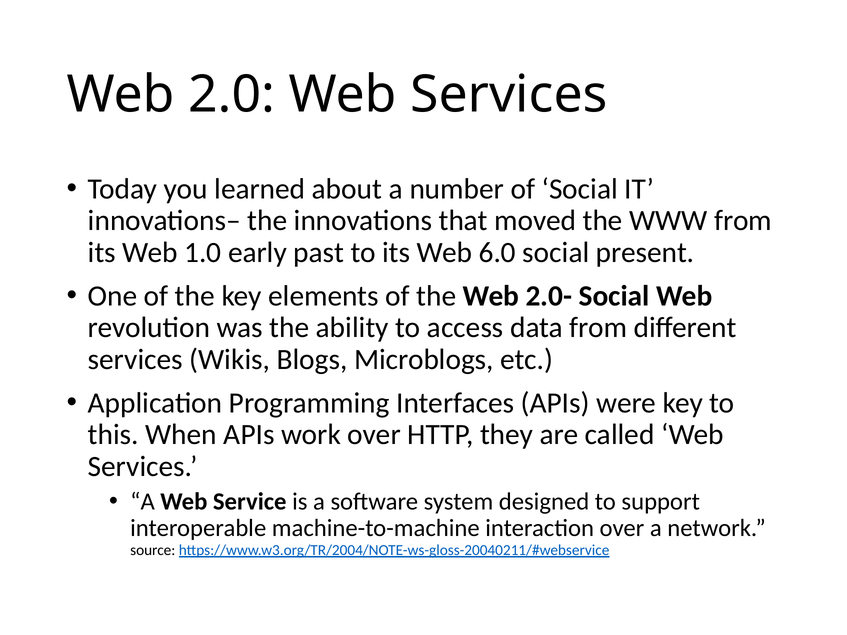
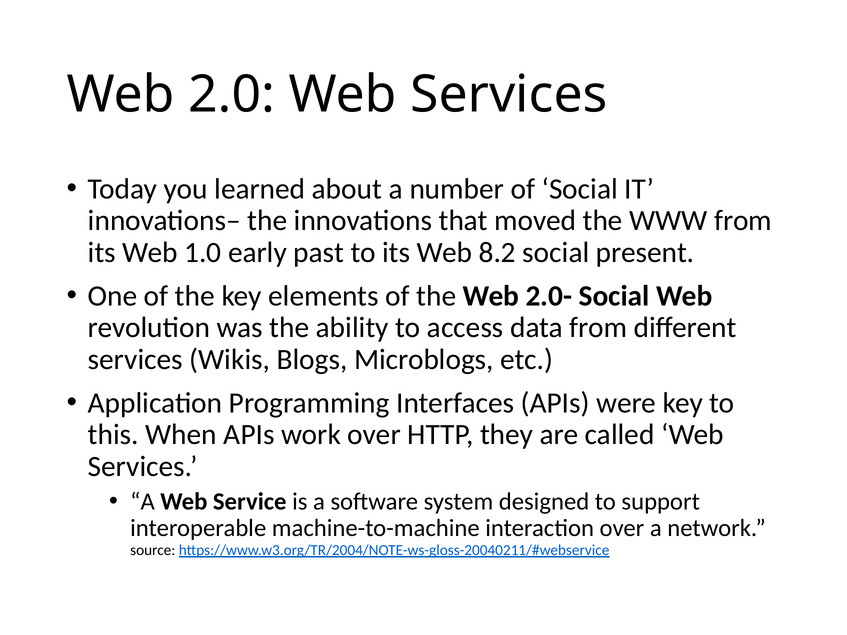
6.0: 6.0 -> 8.2 (497, 253)
